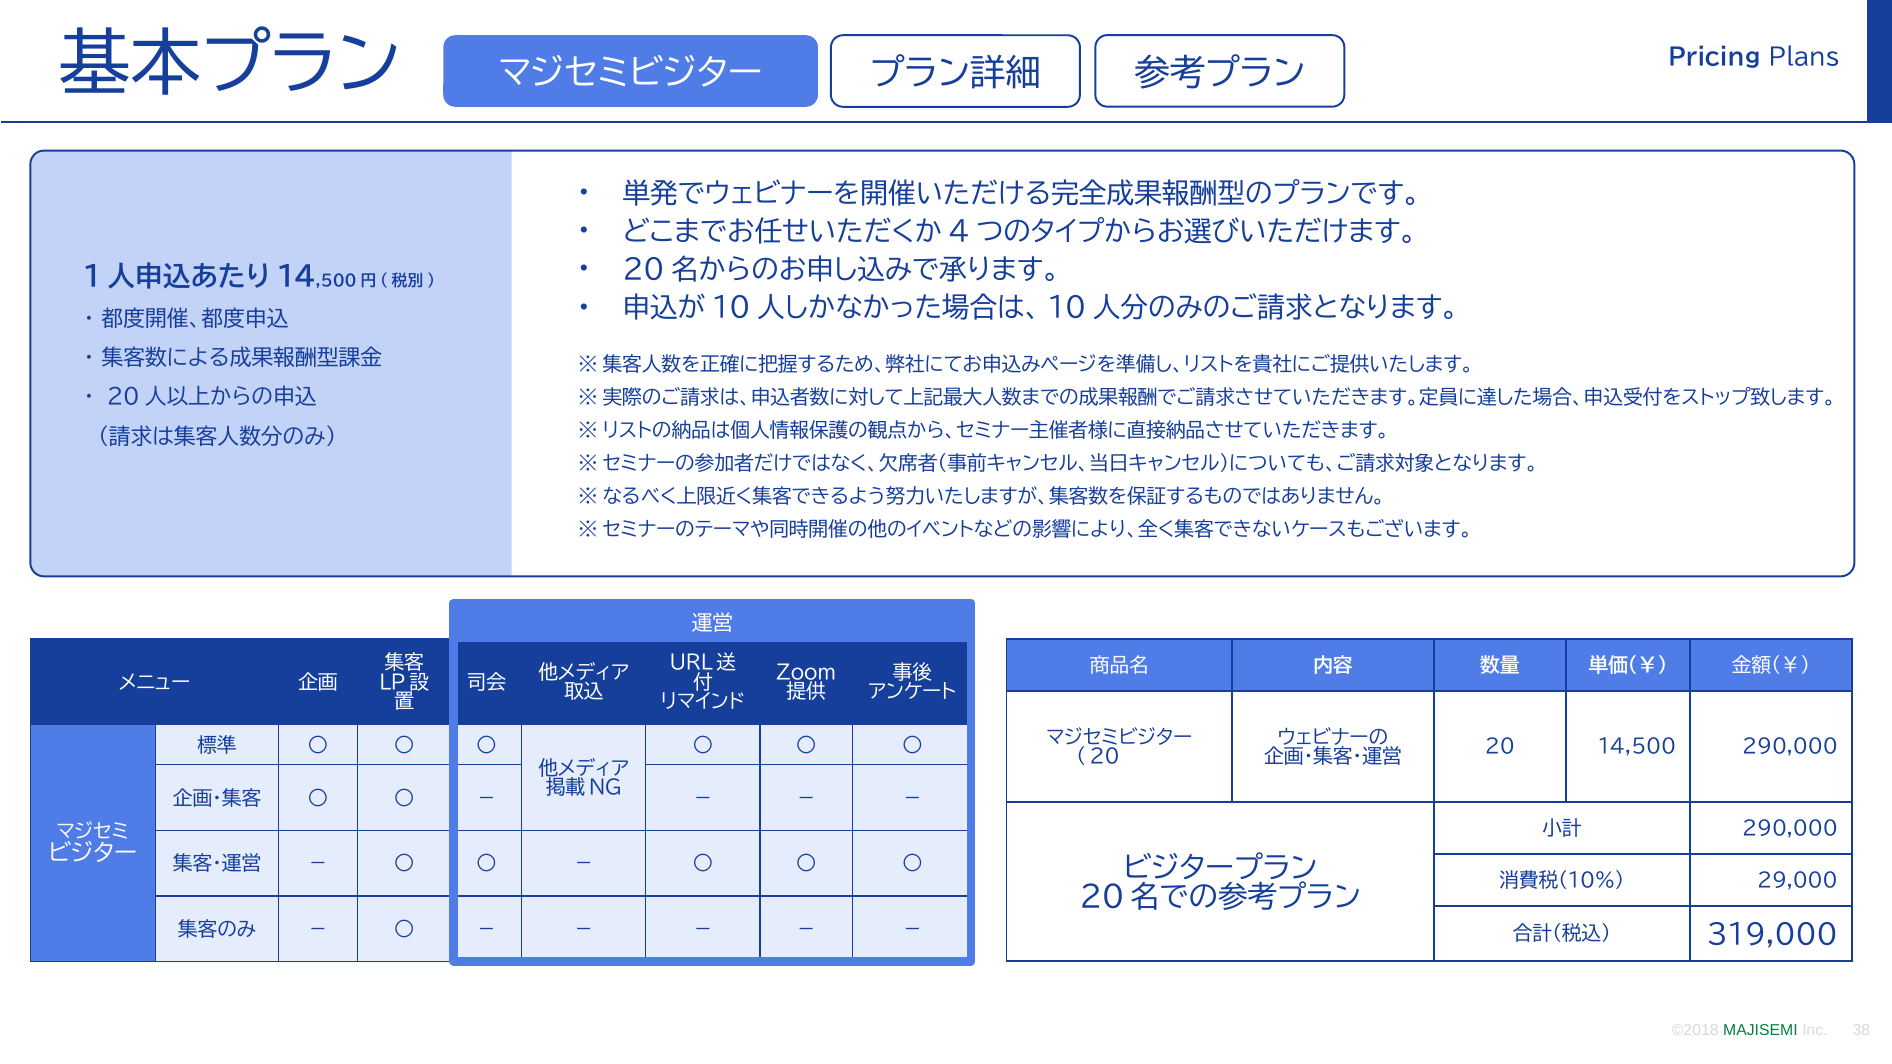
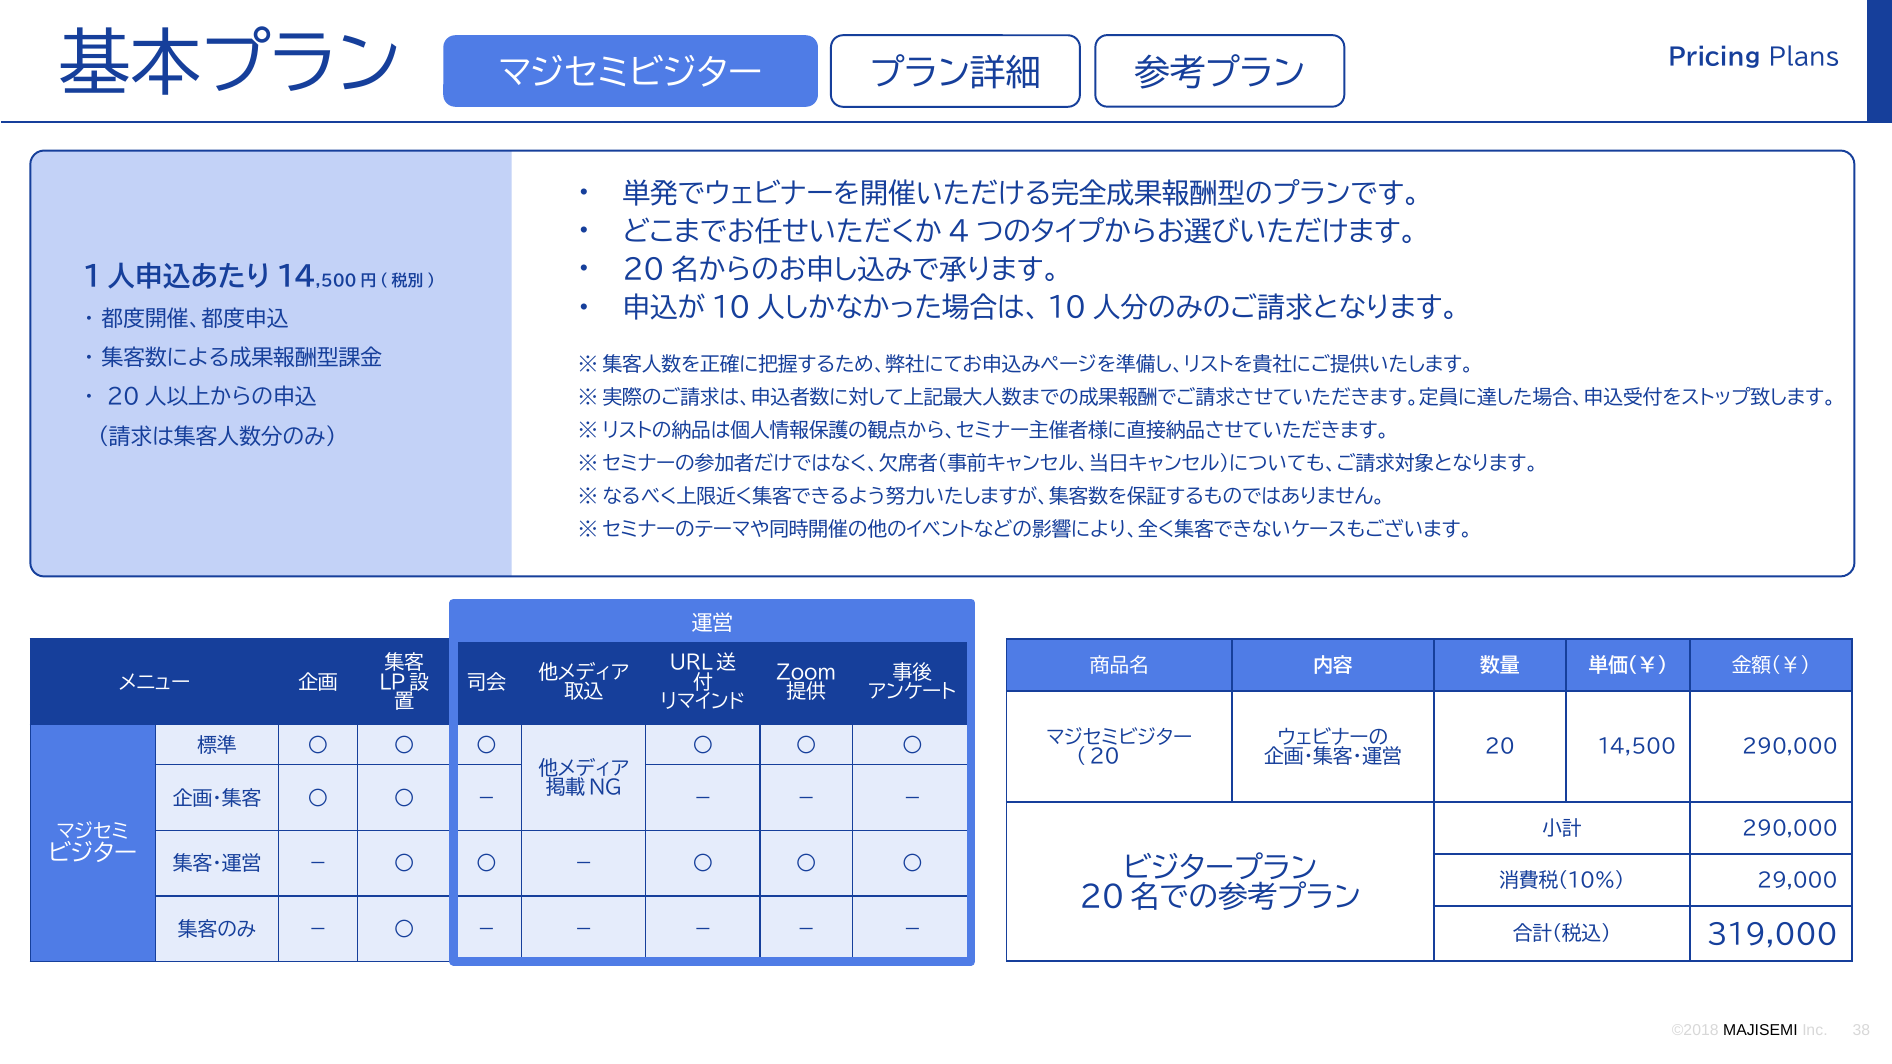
MAJISEMI colour: green -> black (1760, 1031)
